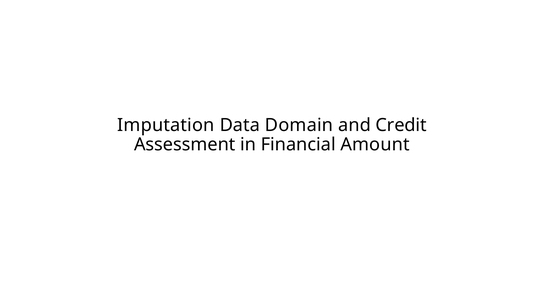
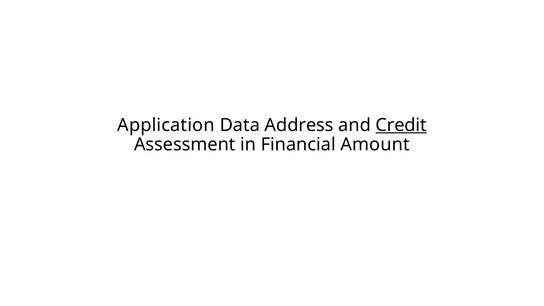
Imputation: Imputation -> Application (166, 125)
Domain: Domain -> Address (299, 125)
Credit underline: none -> present (401, 125)
